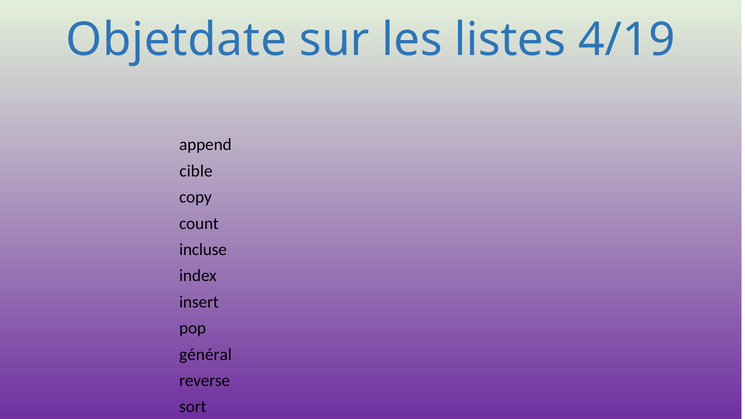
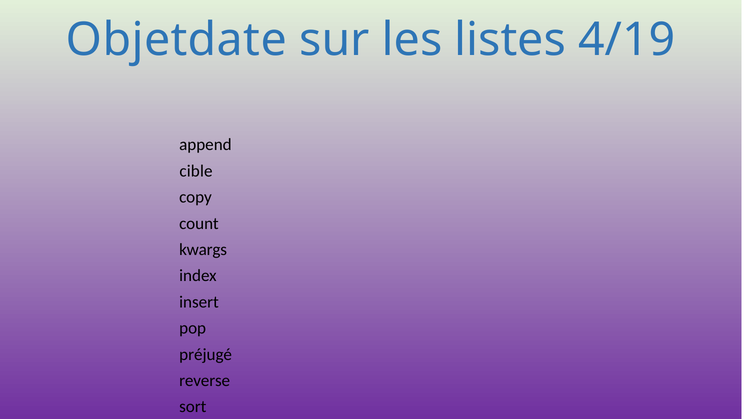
incluse: incluse -> kwargs (203, 250)
général: général -> préjugé (206, 354)
